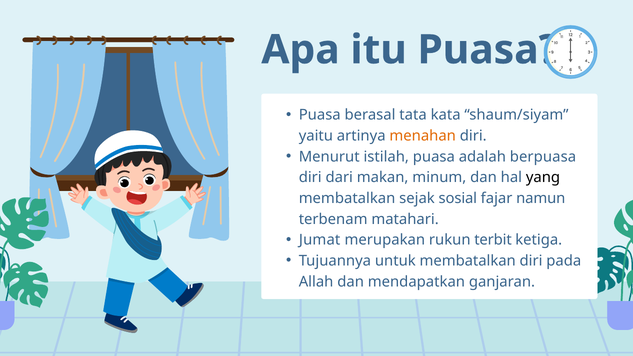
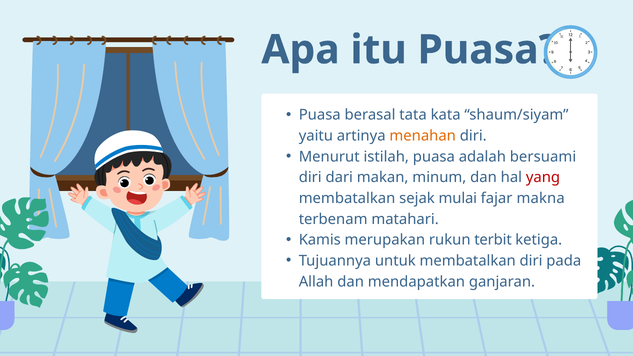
berpuasa: berpuasa -> bersuami (543, 157)
yang colour: black -> red (543, 178)
sosial: sosial -> mulai (458, 198)
namun: namun -> makna (541, 198)
Jumat: Jumat -> Kamis (320, 240)
